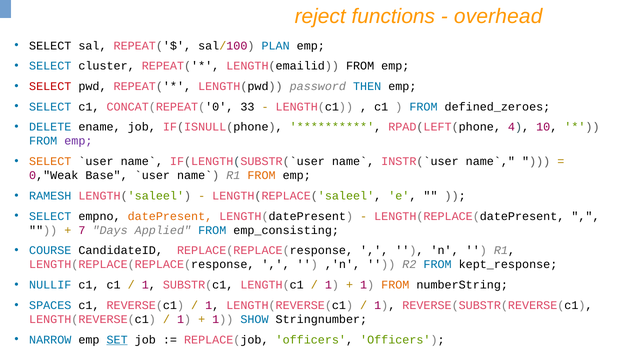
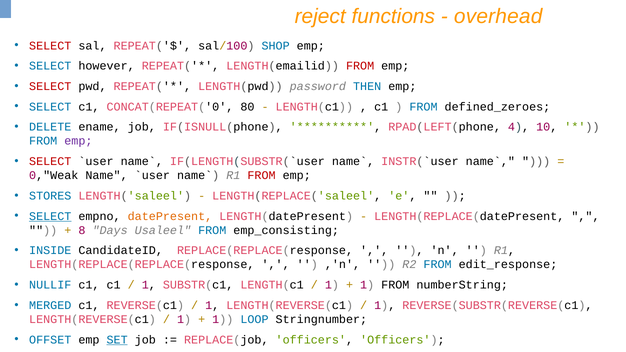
SELECT colour: black -> red (50, 46)
PLAN: PLAN -> SHOP (276, 46)
cluster: cluster -> however (107, 66)
FROM colour: black -> red (360, 66)
33: 33 -> 80 (247, 107)
SELECT colour: orange -> red (50, 161)
Base: Base -> Name (107, 176)
FROM colour: orange -> red (262, 176)
RAMESH: RAMESH -> STORES (50, 196)
SELECT underline: none -> present (50, 216)
7: 7 -> 8 (82, 230)
Applied: Applied -> Usaleel (163, 230)
COURSE: COURSE -> INSIDE (50, 251)
kept_response: kept_response -> edit_response (508, 265)
FROM colour: orange -> black (395, 285)
SPACES: SPACES -> MERGED (50, 305)
SHOW: SHOW -> LOOP (254, 319)
NARROW: NARROW -> OFFSET (50, 340)
